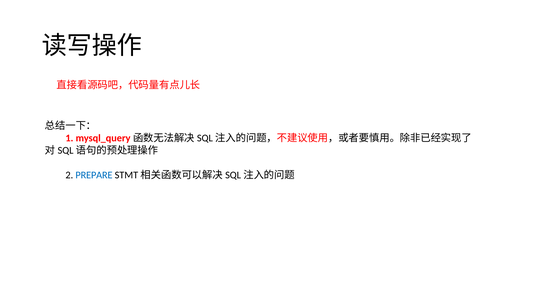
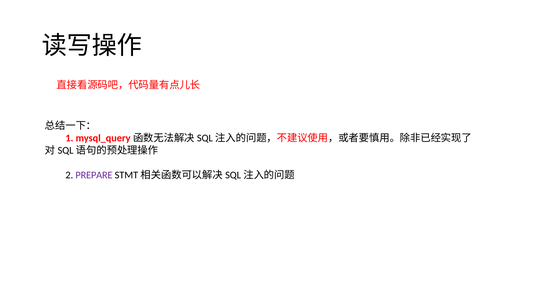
PREPARE colour: blue -> purple (94, 175)
